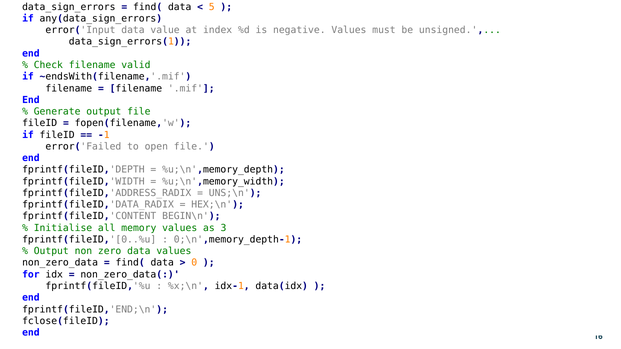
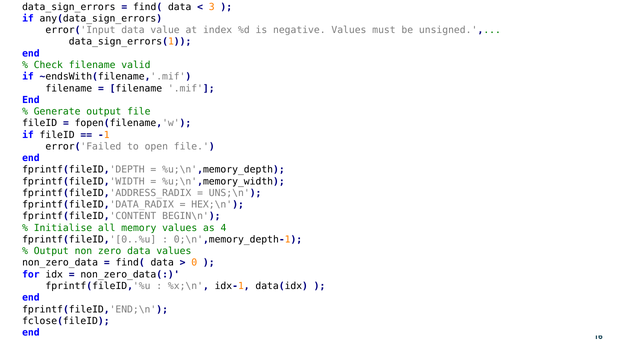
5: 5 -> 3 (212, 7)
3: 3 -> 4 (223, 228)
